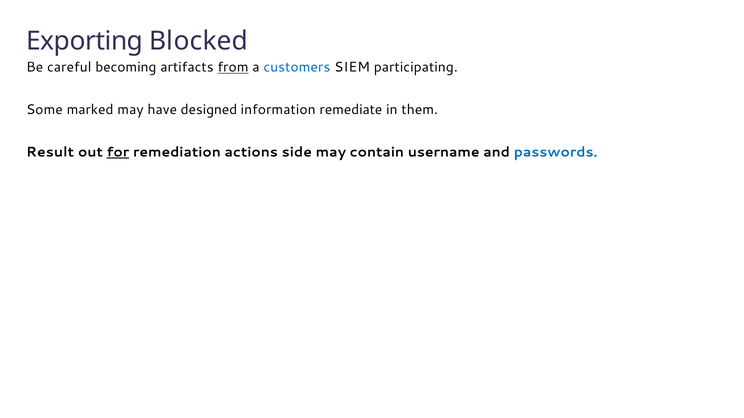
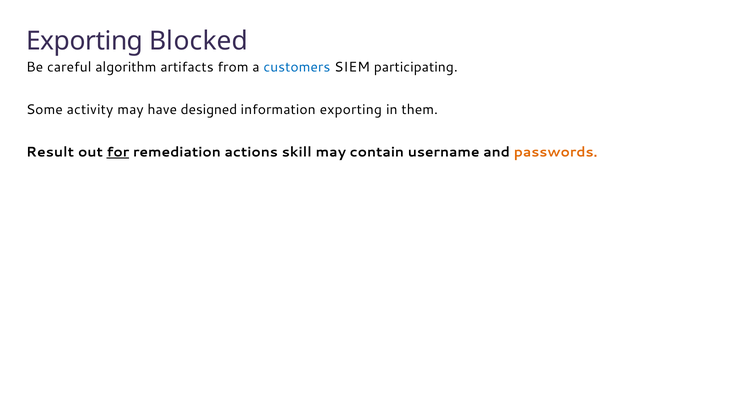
becoming: becoming -> algorithm (126, 67)
from underline: present -> none (233, 67)
marked: marked -> activity (90, 110)
information remediate: remediate -> exporting (351, 110)
side: side -> skill (297, 152)
passwords colour: blue -> orange (556, 152)
